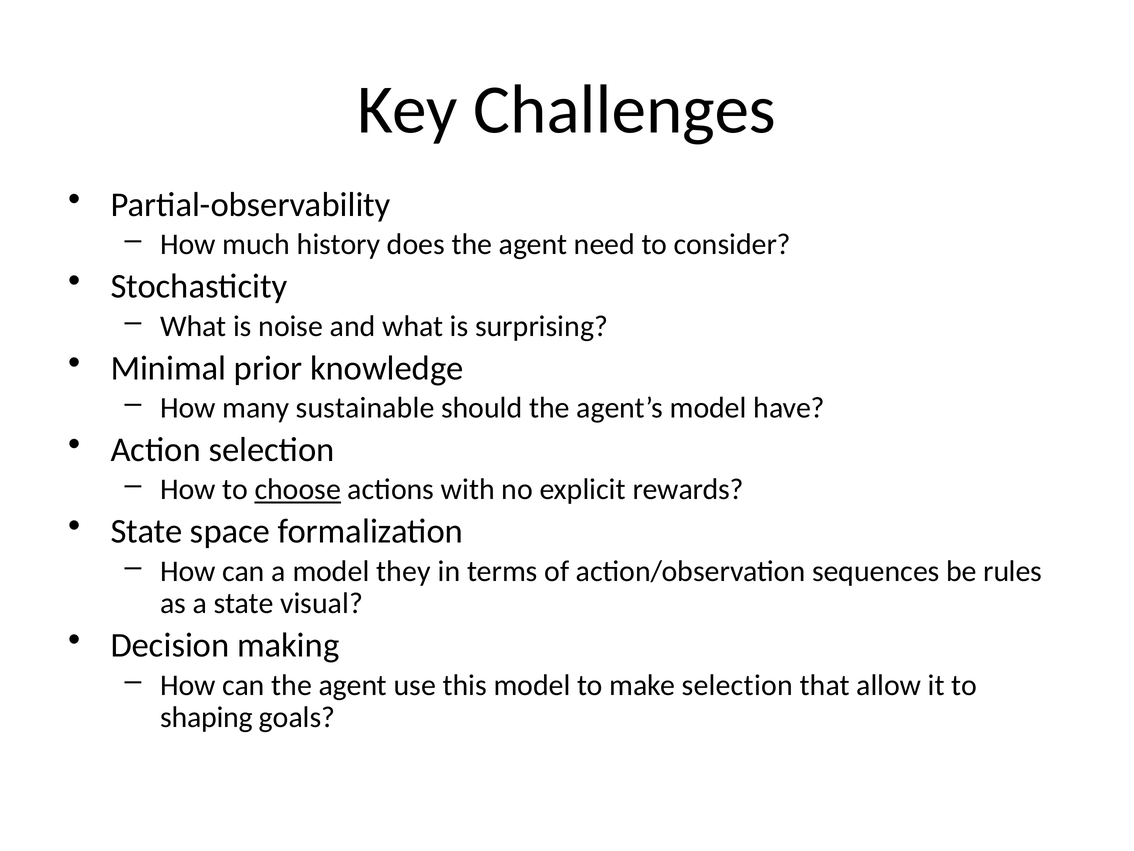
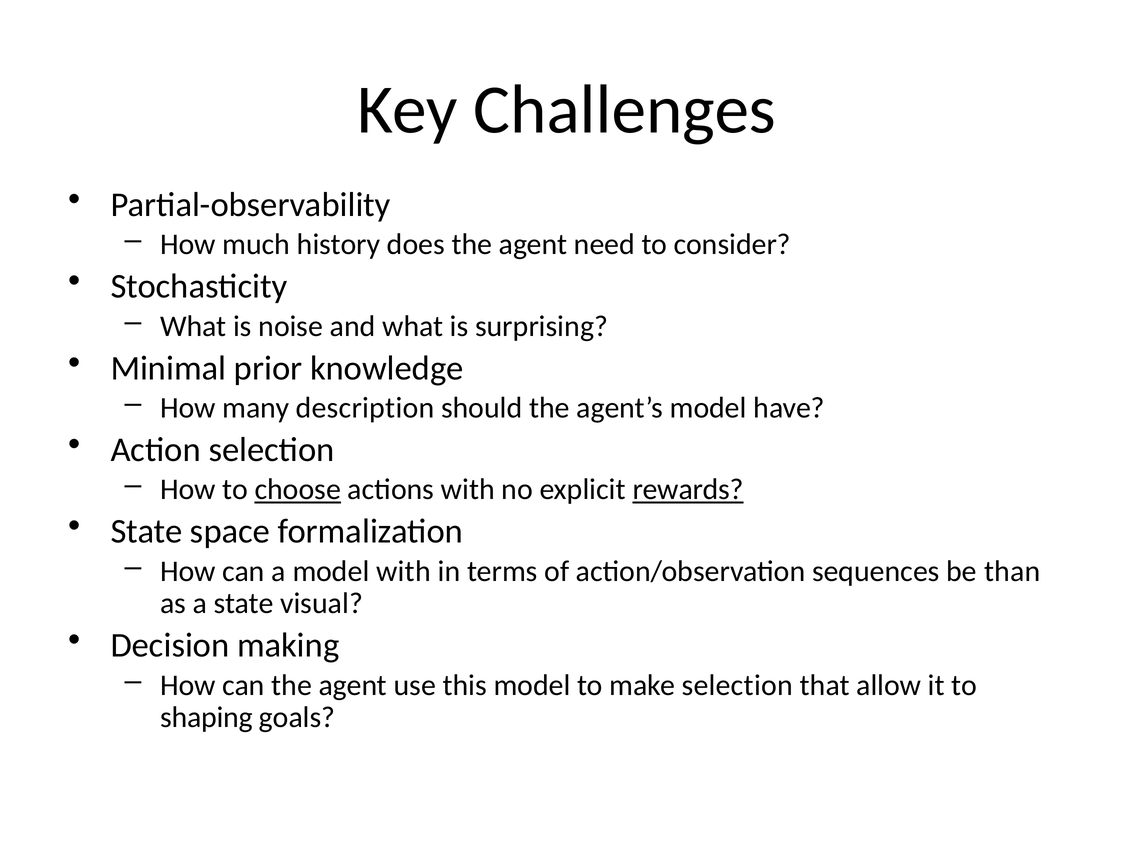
sustainable: sustainable -> description (365, 408)
rewards underline: none -> present (688, 489)
model they: they -> with (403, 571)
rules: rules -> than (1012, 571)
